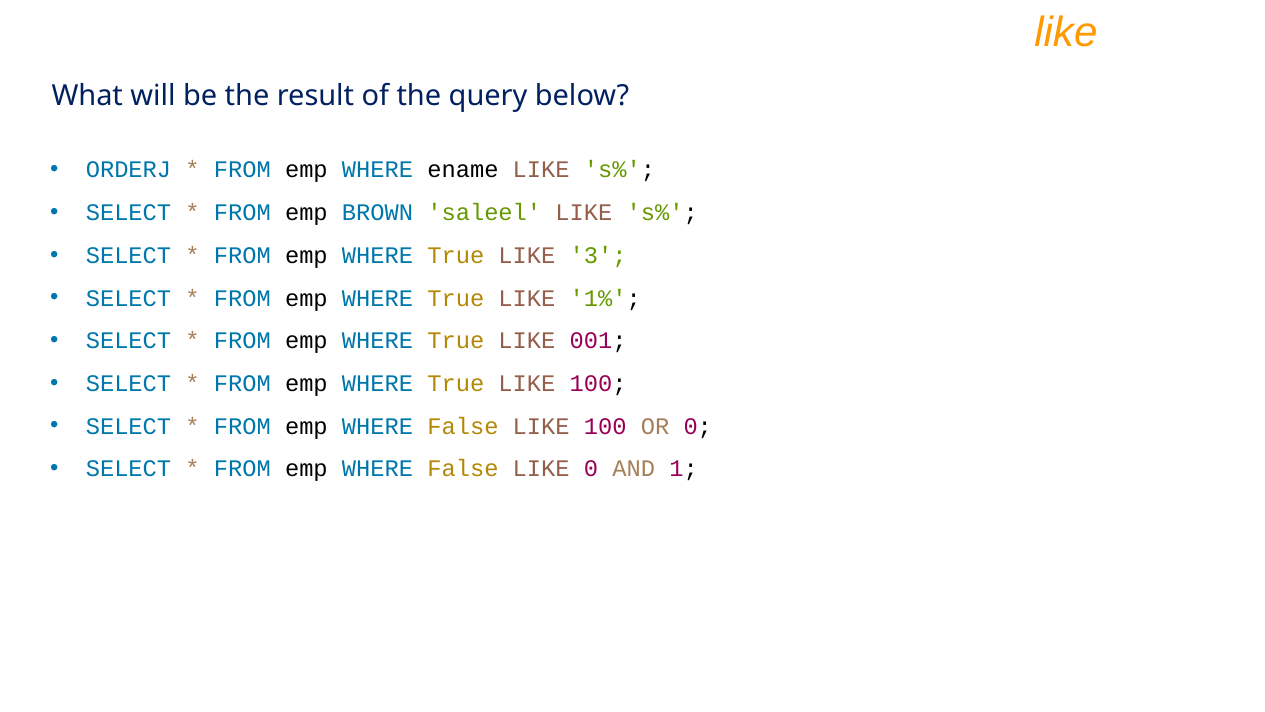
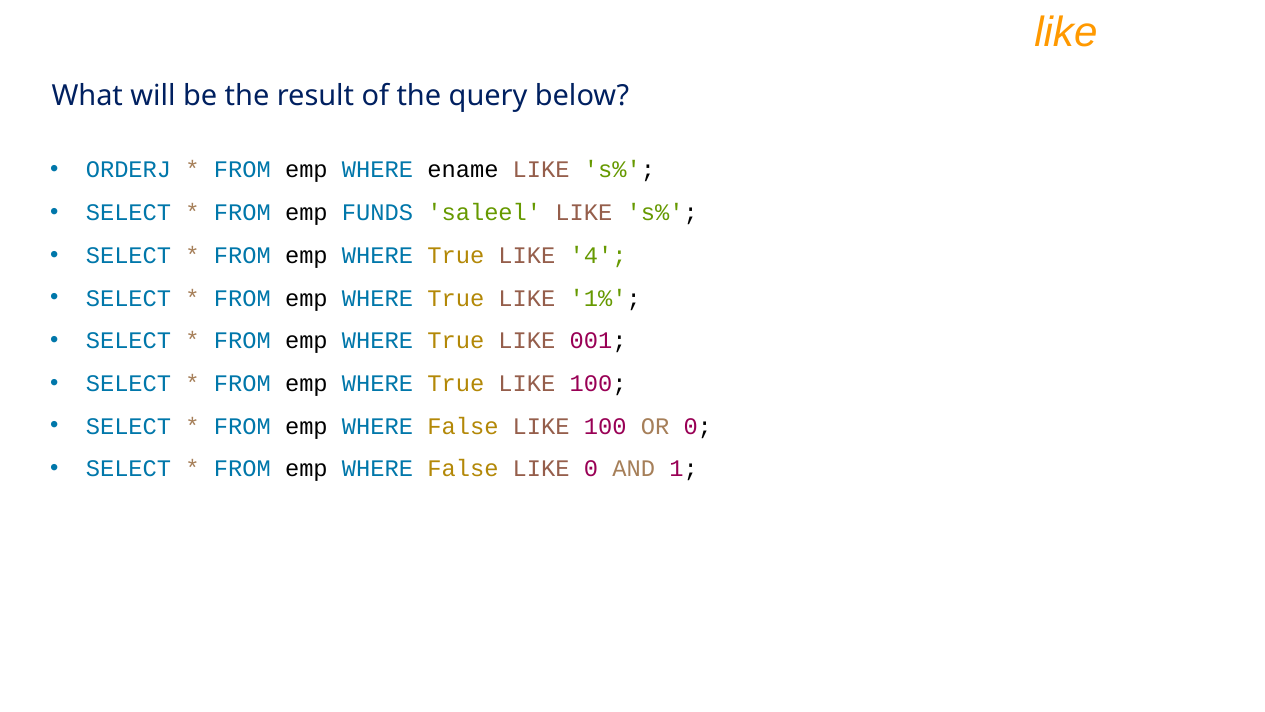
BROWN: BROWN -> FUNDS (378, 213)
3: 3 -> 4 (598, 255)
